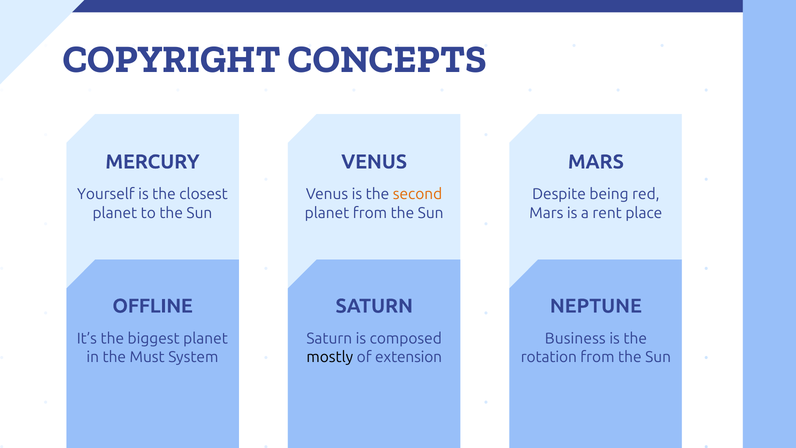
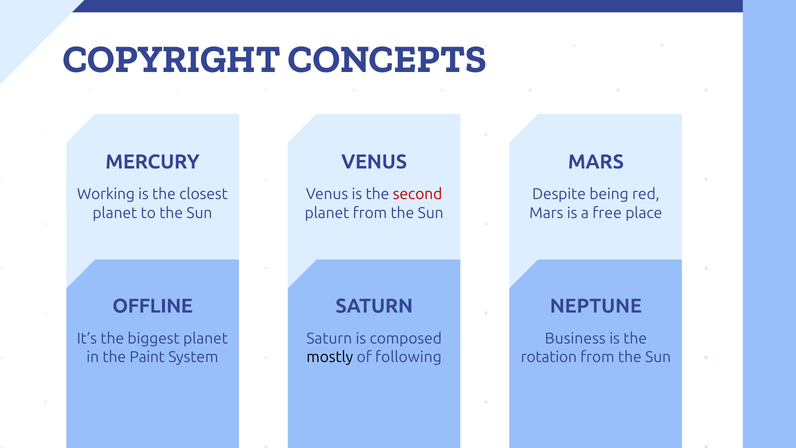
Yourself: Yourself -> Working (106, 194)
second colour: orange -> red (418, 194)
rent: rent -> free (607, 213)
Must: Must -> Paint (147, 357)
extension: extension -> following (408, 357)
